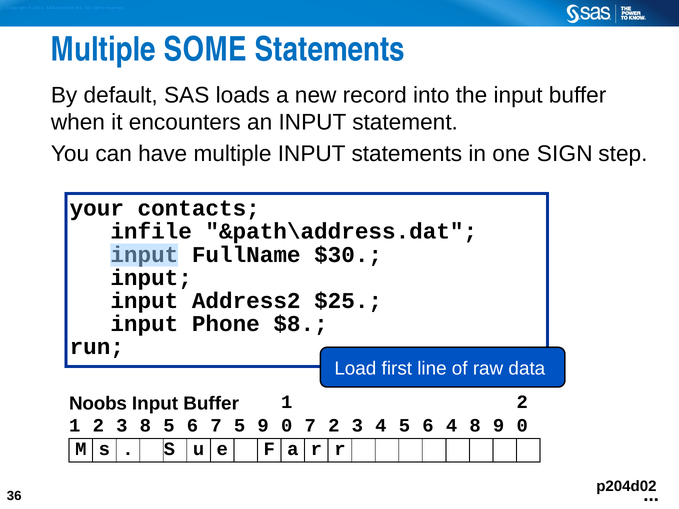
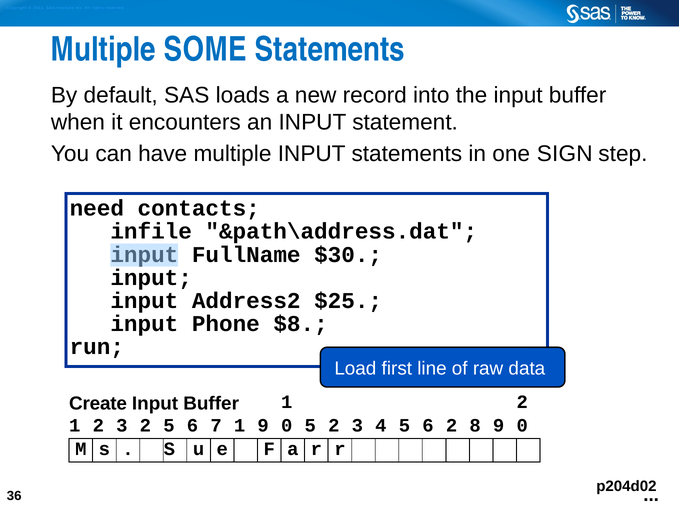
your: your -> need (97, 208)
Noobs: Noobs -> Create (98, 404)
3 8: 8 -> 2 (145, 426)
7 5: 5 -> 1 (240, 426)
0 7: 7 -> 5 (310, 426)
6 4: 4 -> 2 (452, 426)
